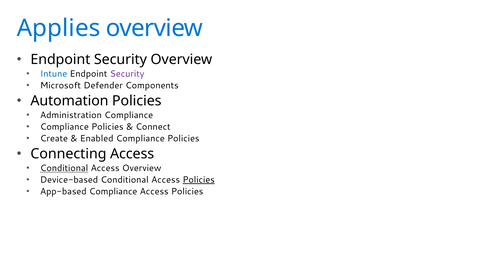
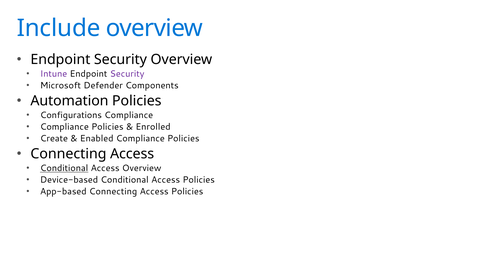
Applies: Applies -> Include (59, 28)
Intune colour: blue -> purple (54, 74)
Administration: Administration -> Configurations (71, 115)
Connect: Connect -> Enrolled (153, 127)
Policies underline: present -> none (199, 180)
App-based Compliance: Compliance -> Connecting (113, 191)
